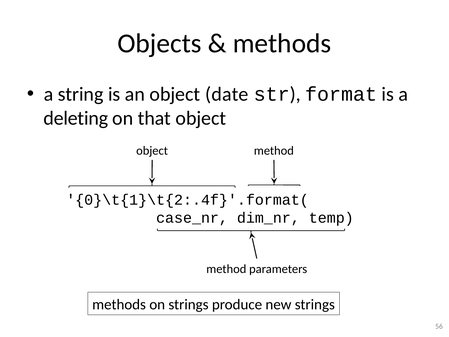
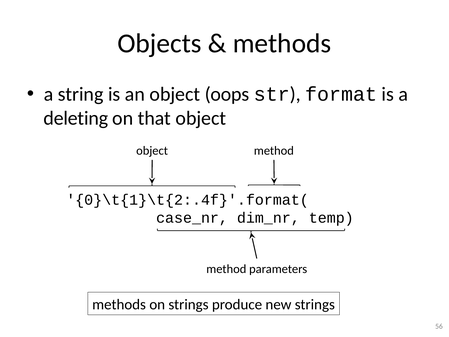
date: date -> oops (227, 94)
